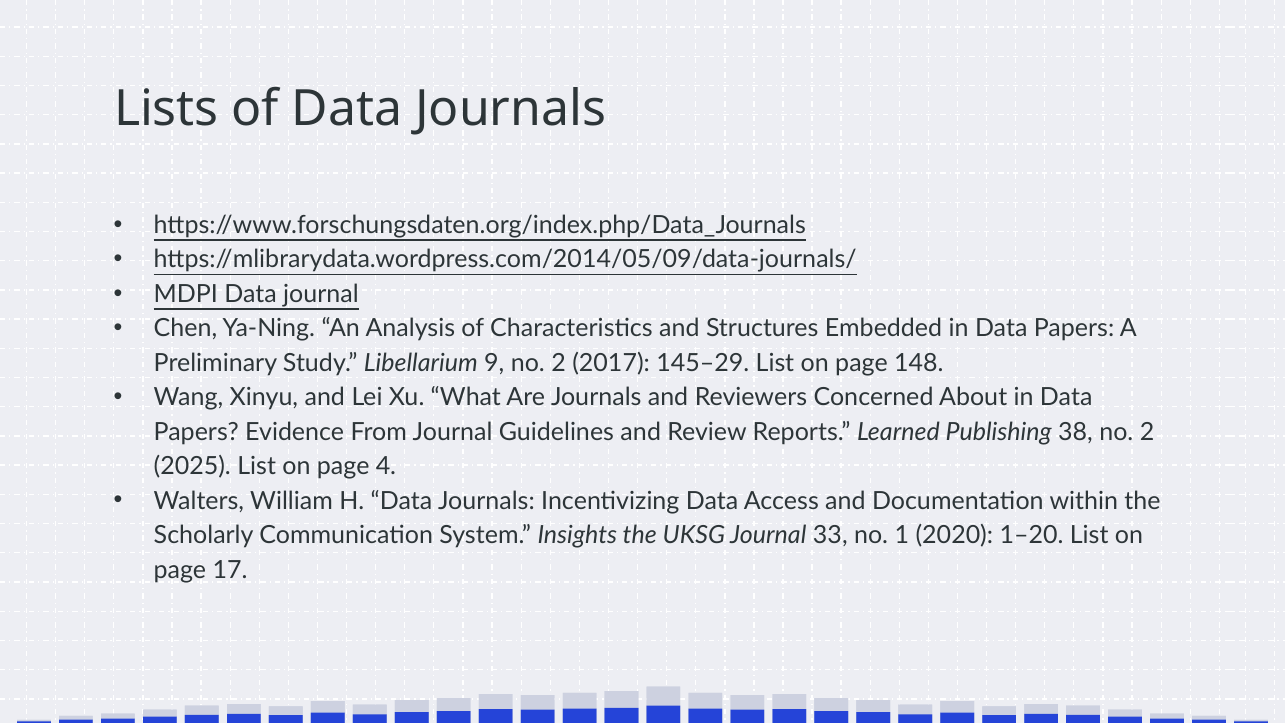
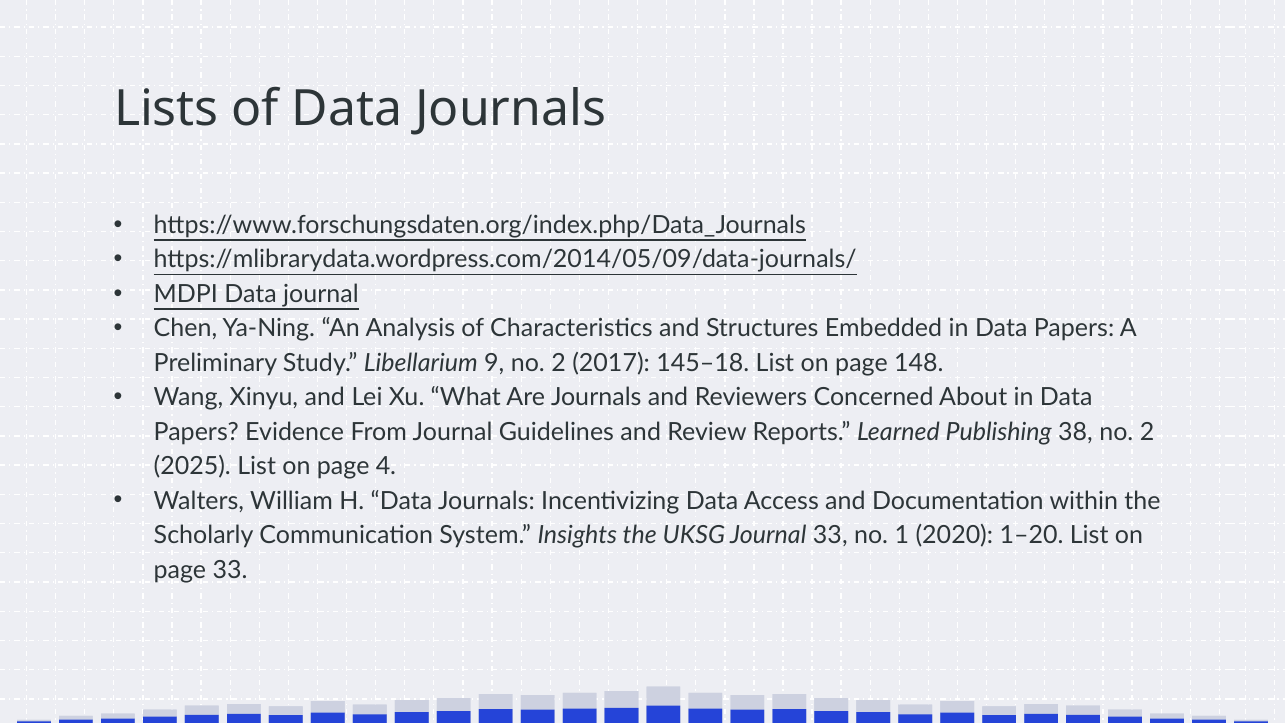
145–29: 145–29 -> 145–18 (703, 363)
page 17: 17 -> 33 (230, 570)
